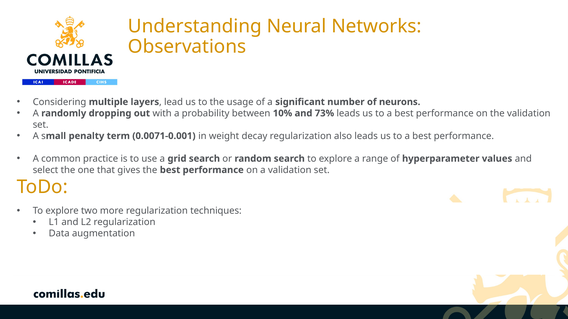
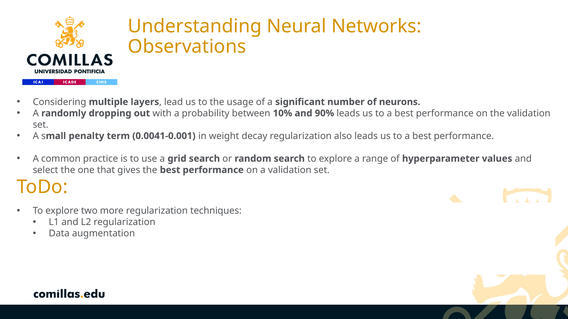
73%: 73% -> 90% (324, 113)
0.0071-0.001: 0.0071-0.001 -> 0.0041-0.001 (164, 136)
